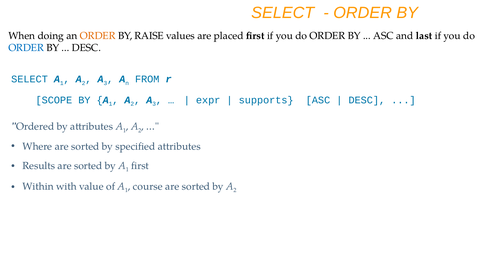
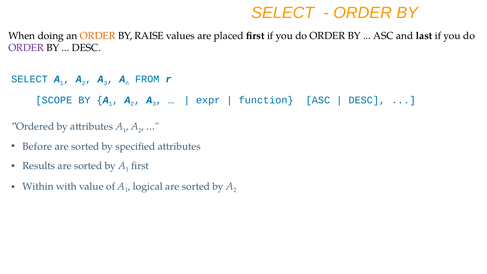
ORDER colour: blue -> purple (26, 48)
supports: supports -> function (266, 100)
Where: Where -> Before (37, 147)
course: course -> logical (148, 186)
